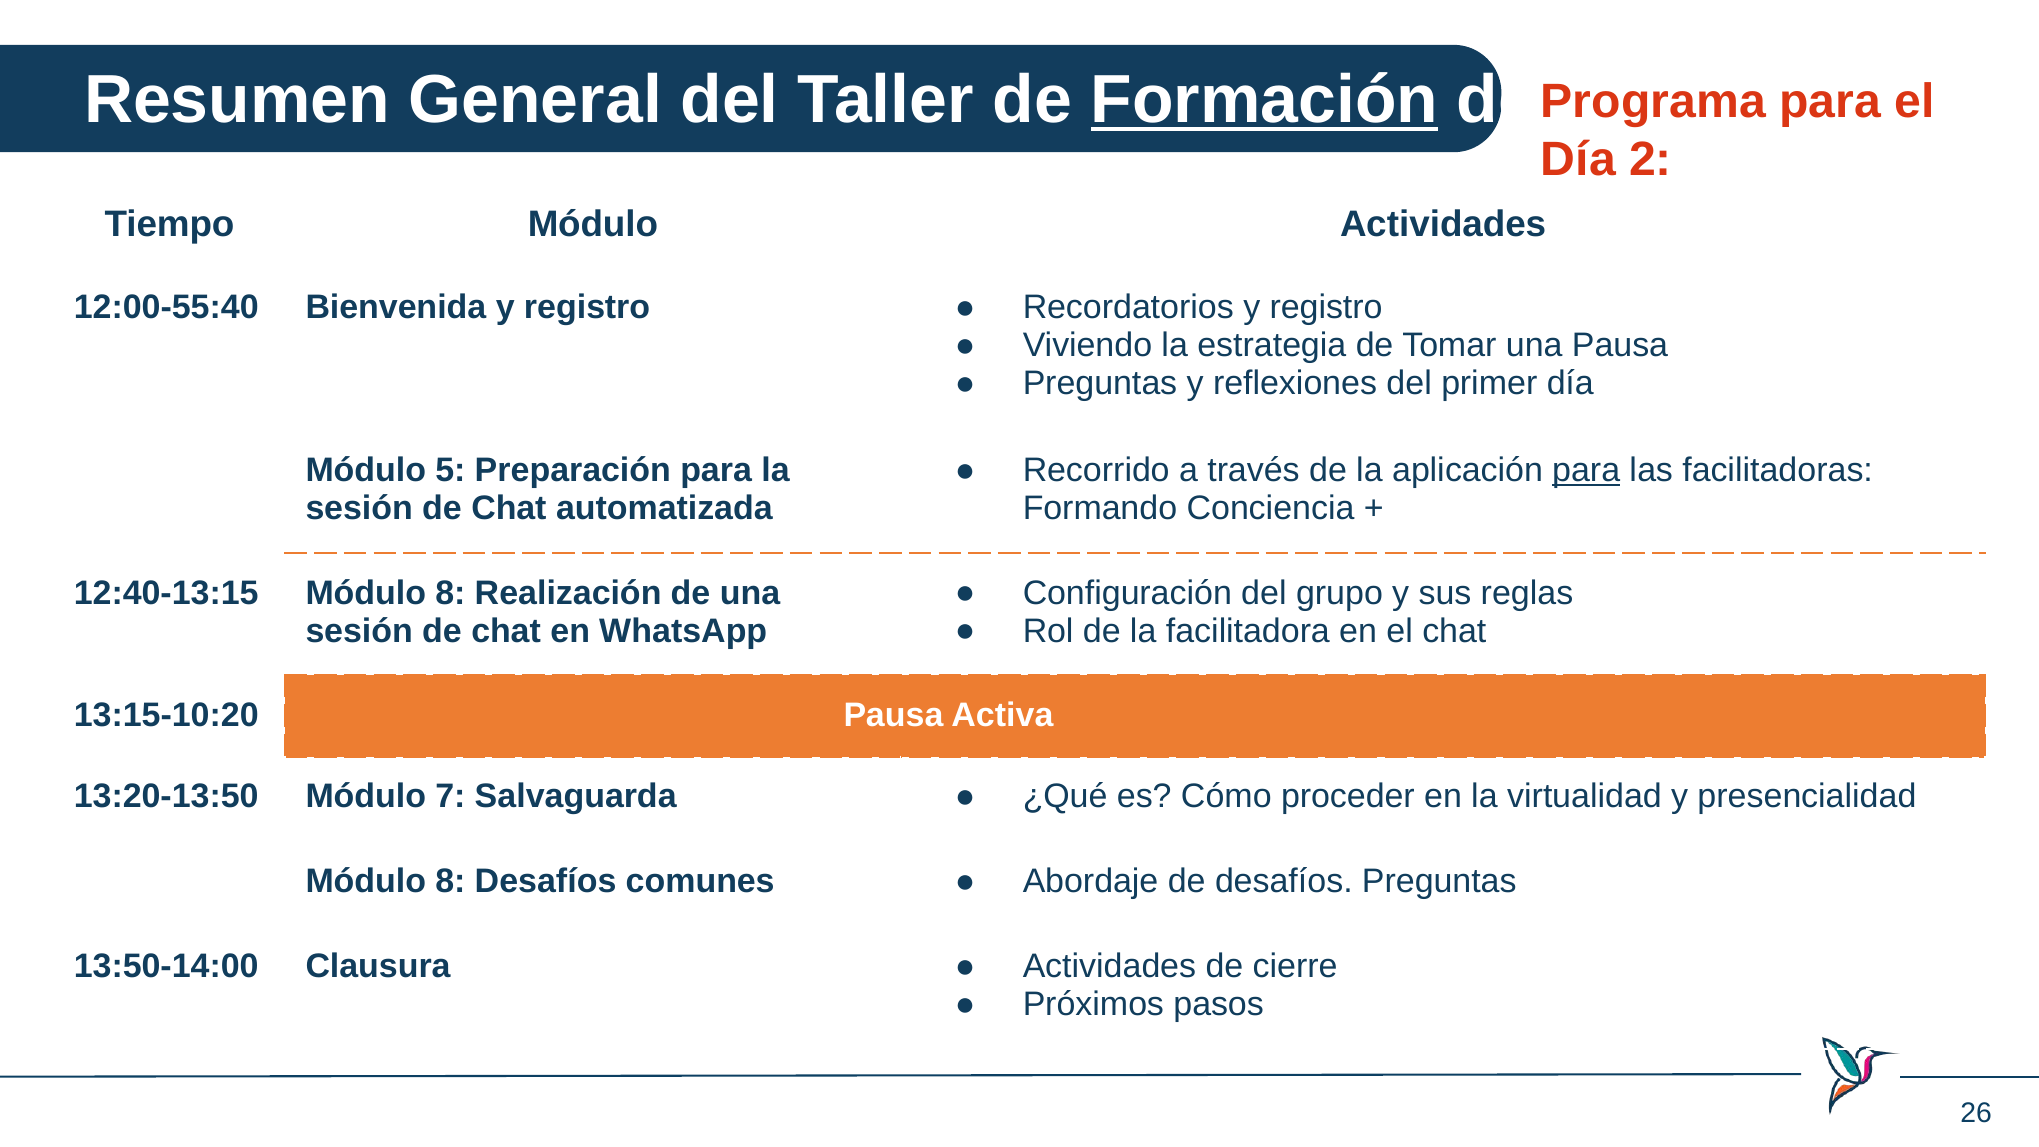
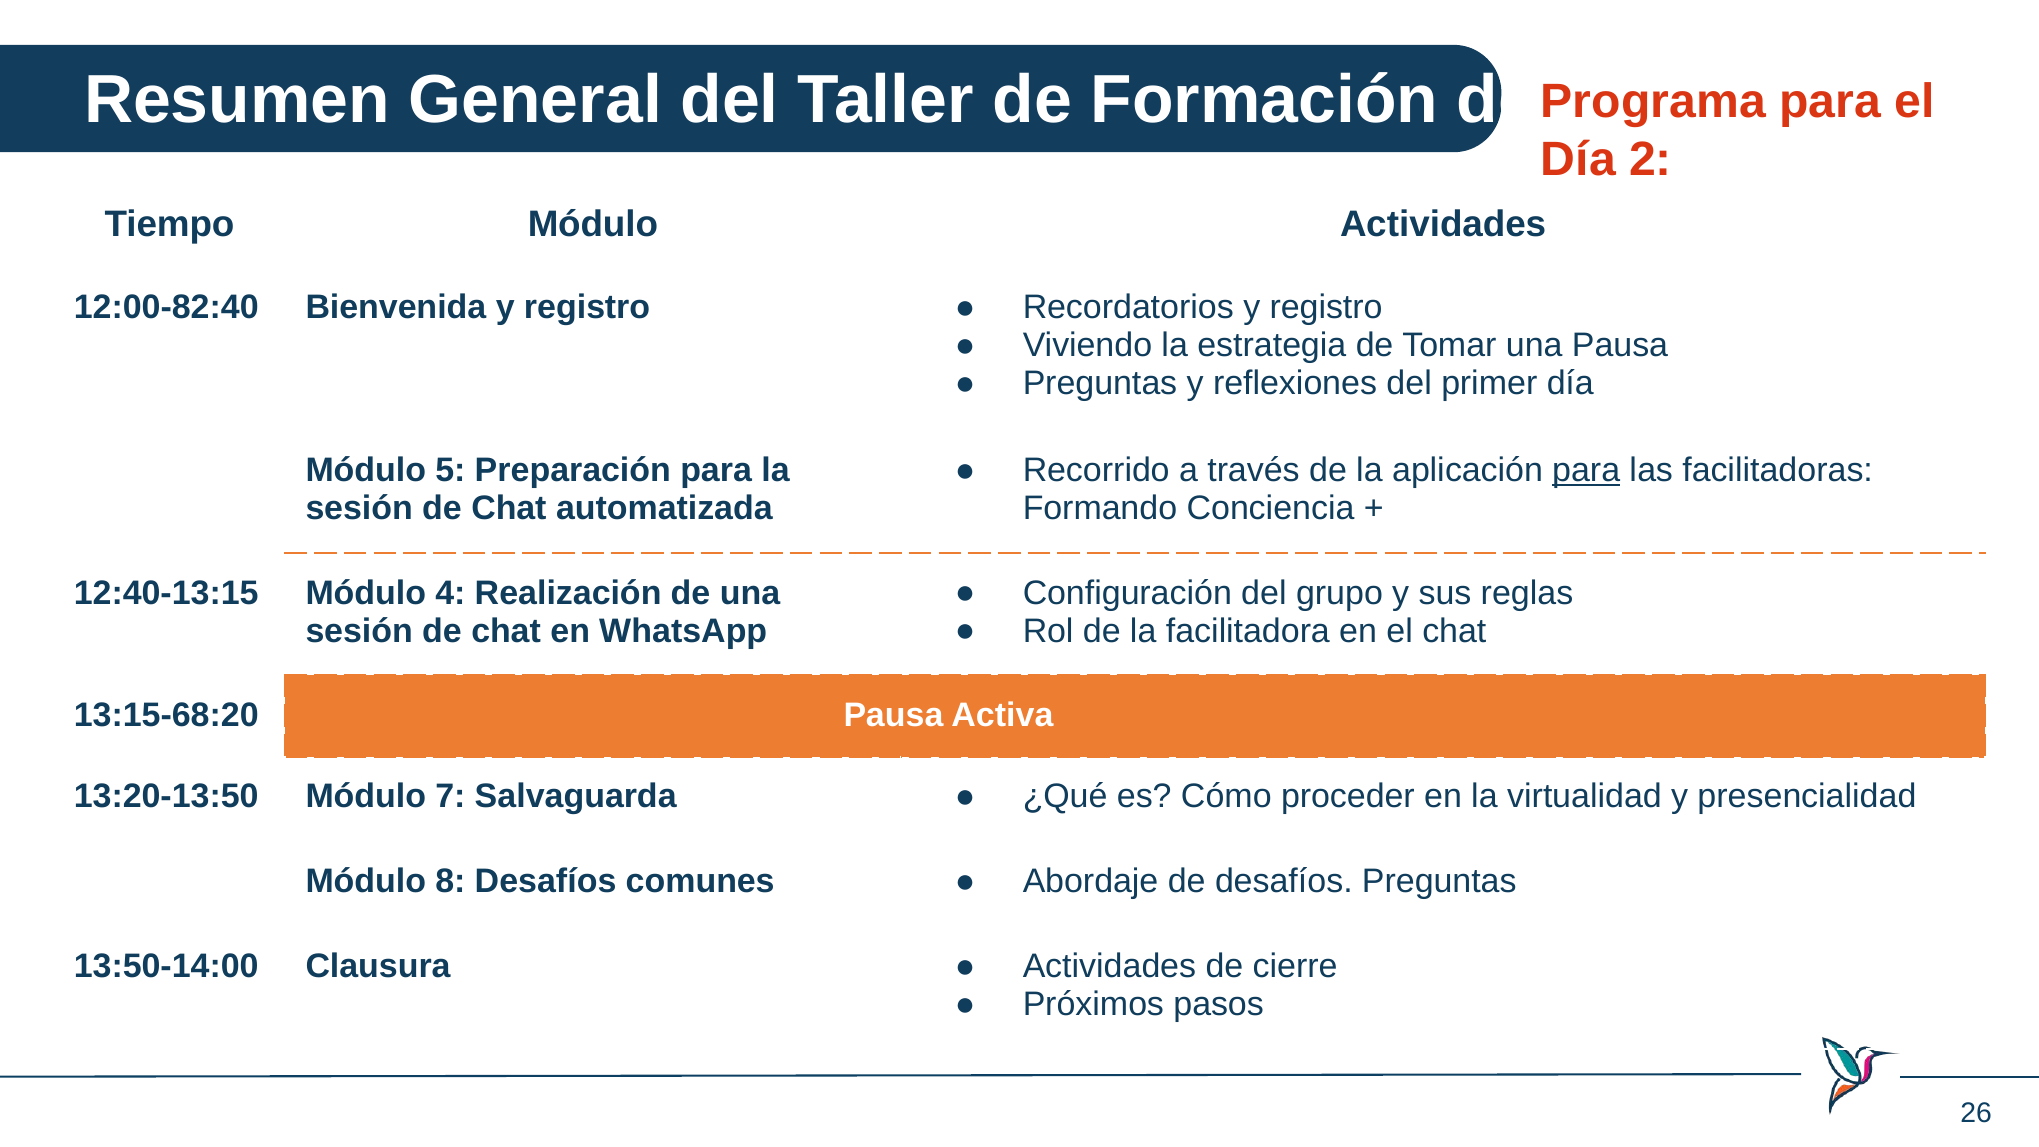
Formación underline: present -> none (1265, 100)
12:00-55:40: 12:00-55:40 -> 12:00-82:40 (166, 308)
12:40-13:15 Módulo 8: 8 -> 4 (450, 593)
13:15-10:20: 13:15-10:20 -> 13:15-68:20 (166, 715)
